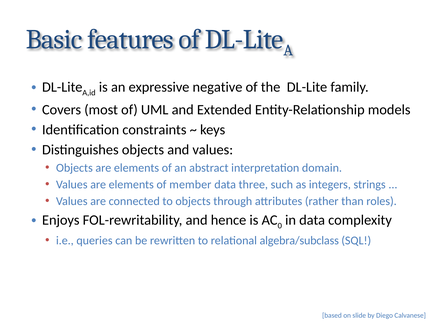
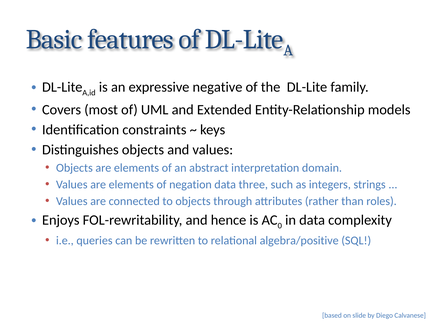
member: member -> negation (190, 185)
algebra/subclass: algebra/subclass -> algebra/positive (299, 241)
